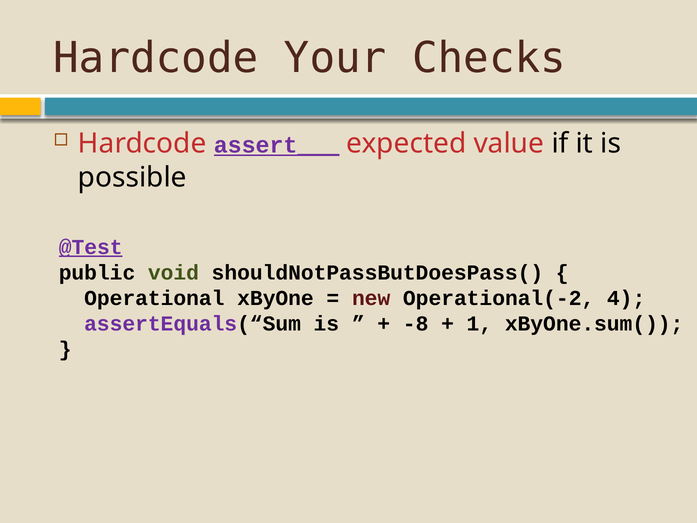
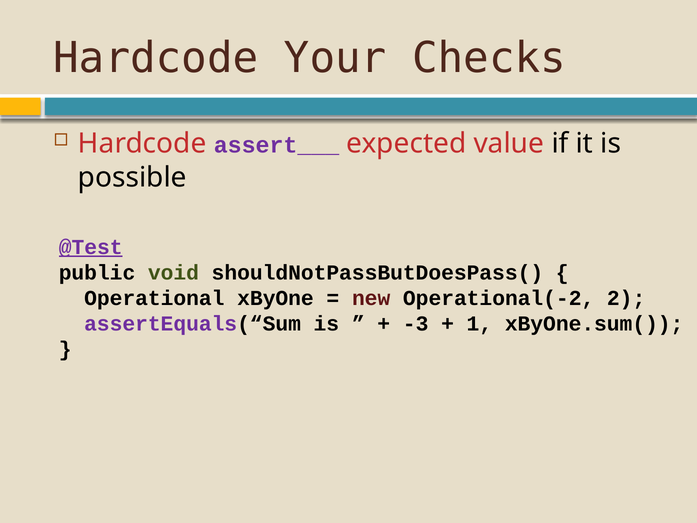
assert___ underline: present -> none (277, 145)
4: 4 -> 2 (626, 298)
-8: -8 -> -3 (416, 323)
